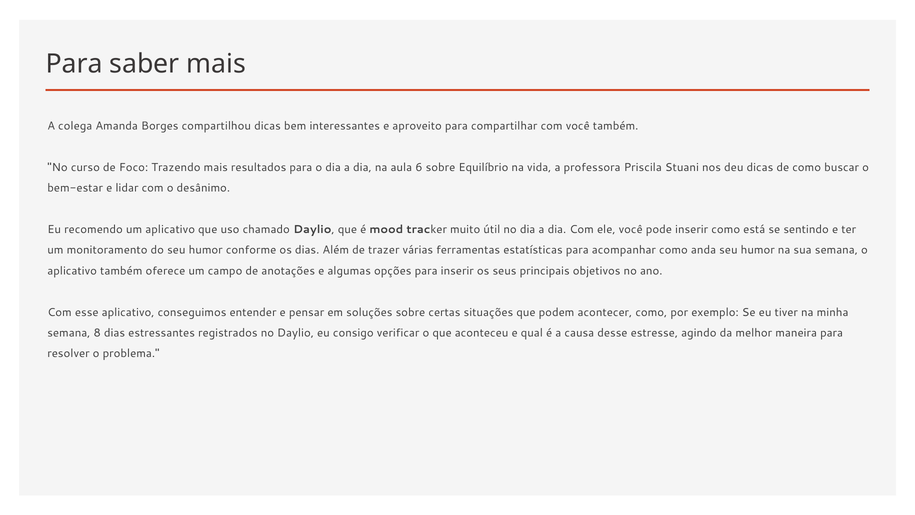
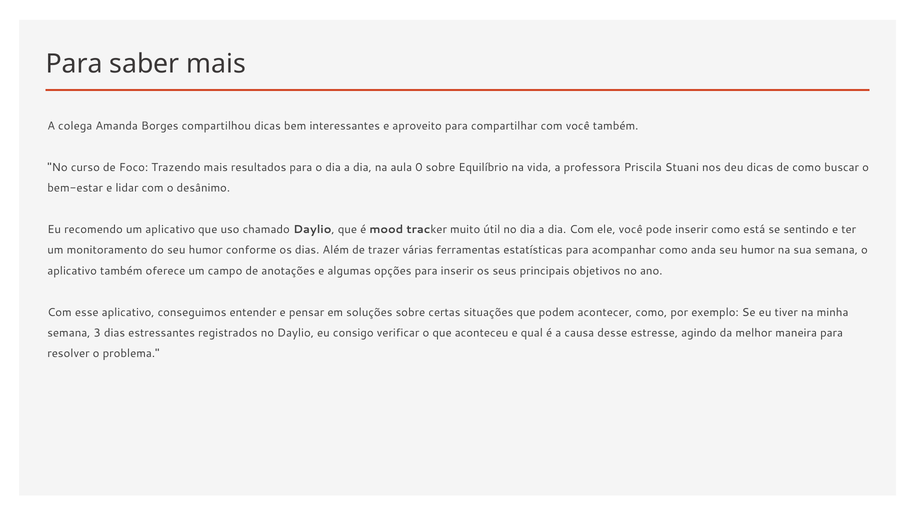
6: 6 -> 0 (419, 167)
8: 8 -> 3 (97, 333)
